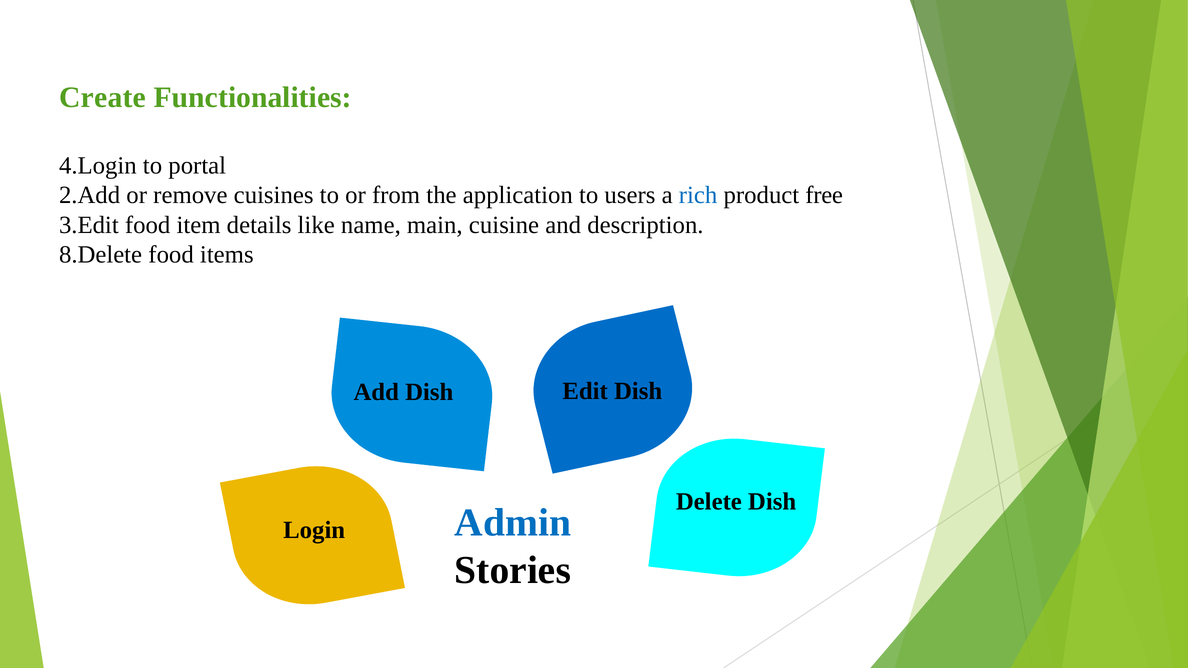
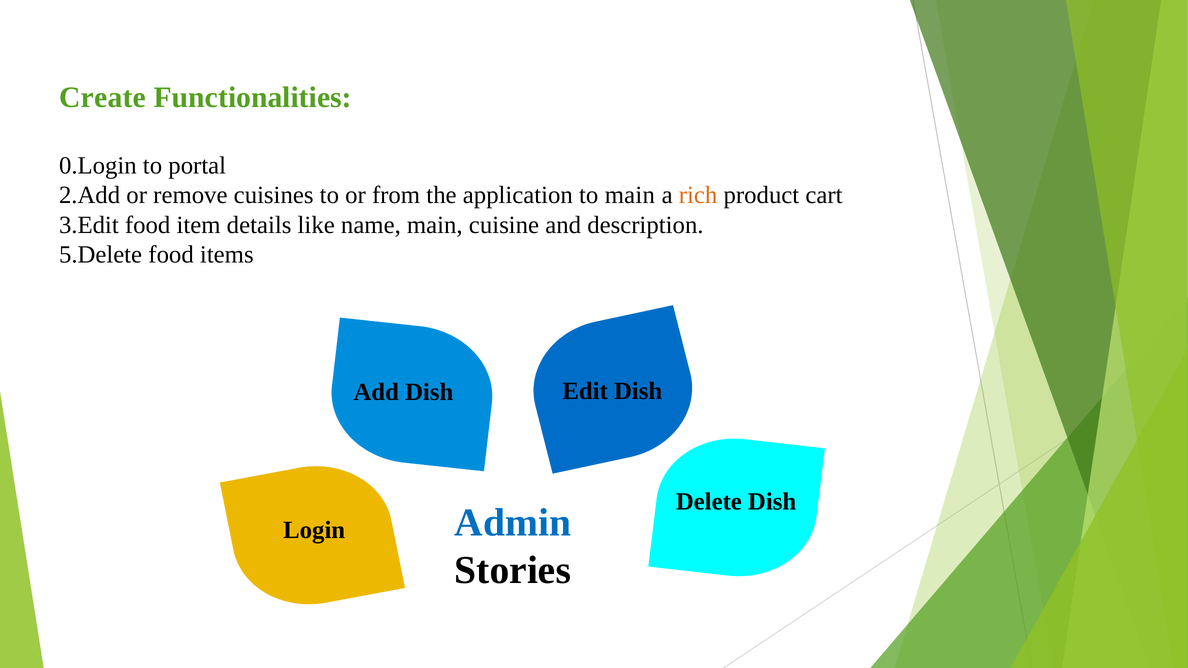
4.Login: 4.Login -> 0.Login (98, 166)
to users: users -> main (630, 195)
rich colour: blue -> orange (698, 195)
free: free -> cart (824, 195)
8.Delete: 8.Delete -> 5.Delete (101, 255)
